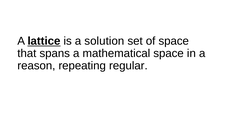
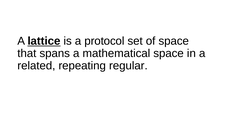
solution: solution -> protocol (104, 41)
reason: reason -> related (36, 66)
